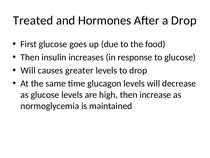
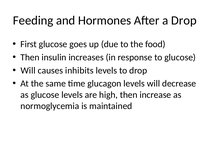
Treated: Treated -> Feeding (33, 20)
greater: greater -> inhibits (79, 70)
